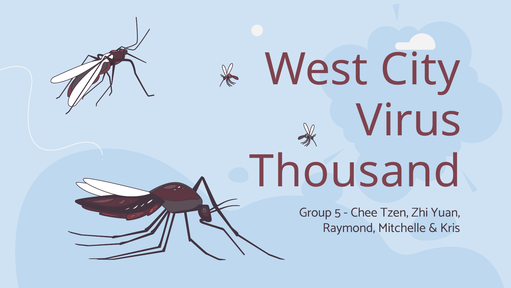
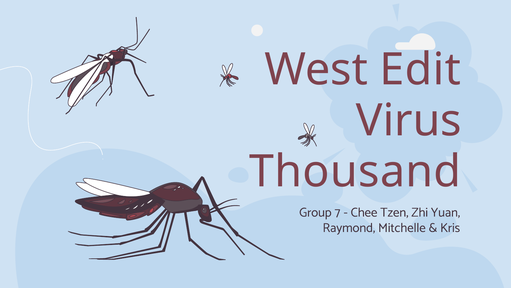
City: City -> Edit (420, 69)
5: 5 -> 7 (337, 212)
